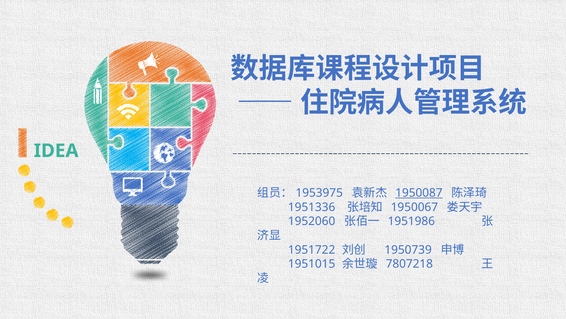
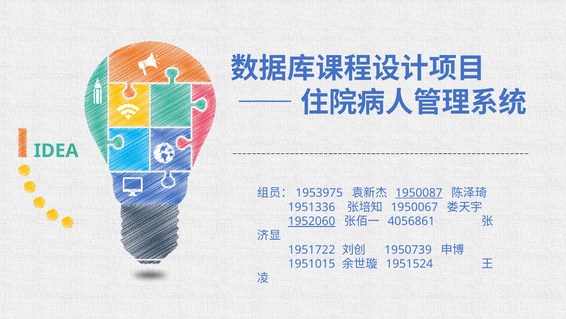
1952060 underline: none -> present (312, 221)
1951986: 1951986 -> 4056861 (411, 221)
7807218: 7807218 -> 1951524 (409, 263)
